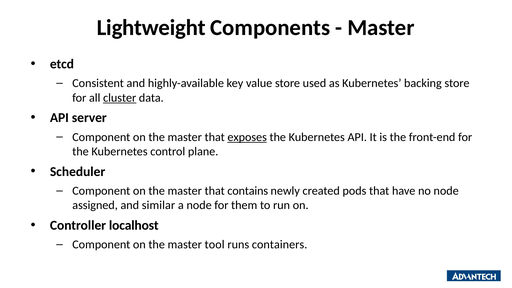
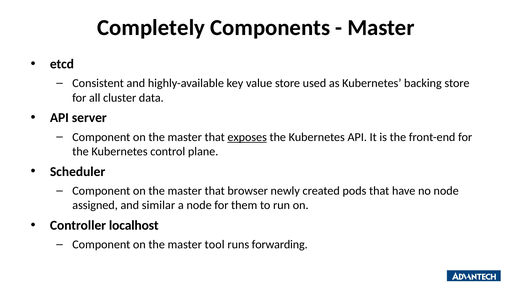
Lightweight: Lightweight -> Completely (151, 28)
cluster underline: present -> none (120, 98)
contains: contains -> browser (248, 191)
containers: containers -> forwarding (280, 245)
